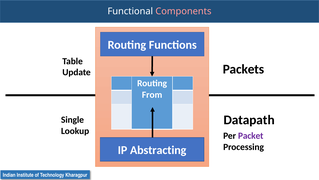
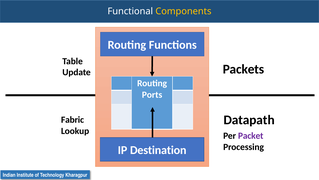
Components colour: pink -> yellow (183, 11)
From: From -> Ports (152, 95)
Single: Single -> Fabric (72, 119)
Abstracting: Abstracting -> Destination (158, 150)
